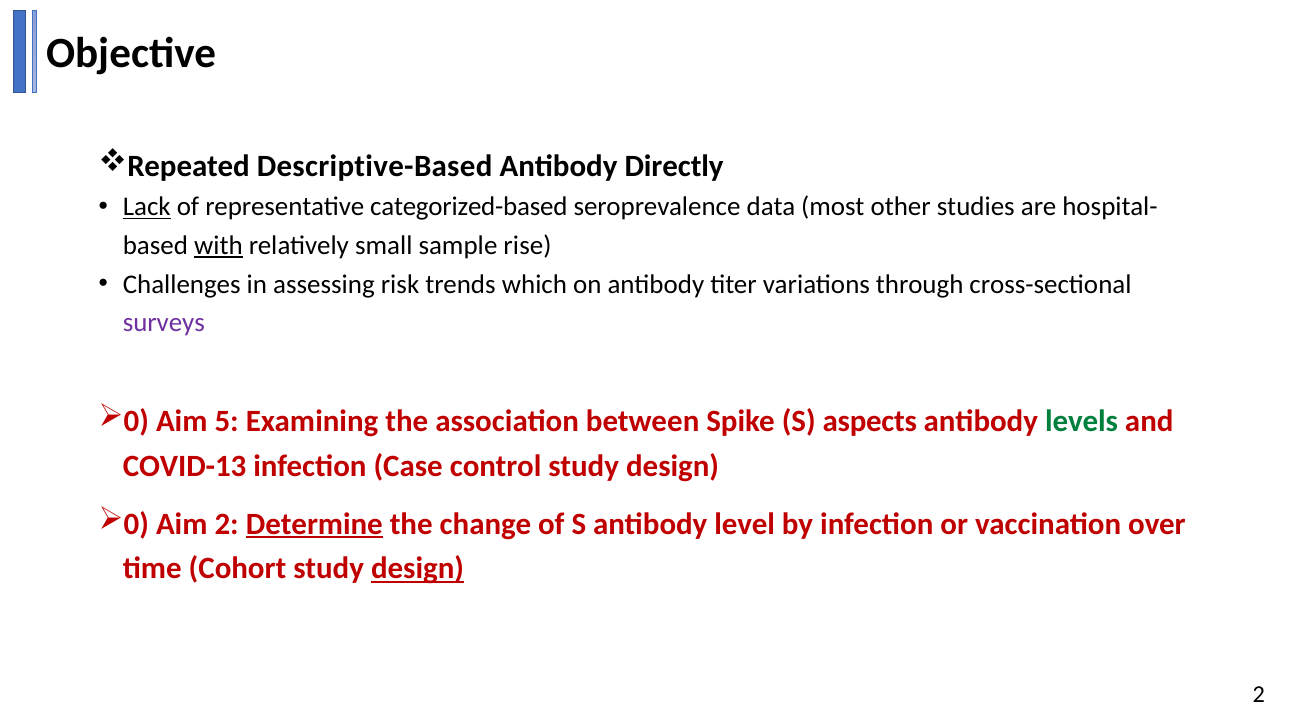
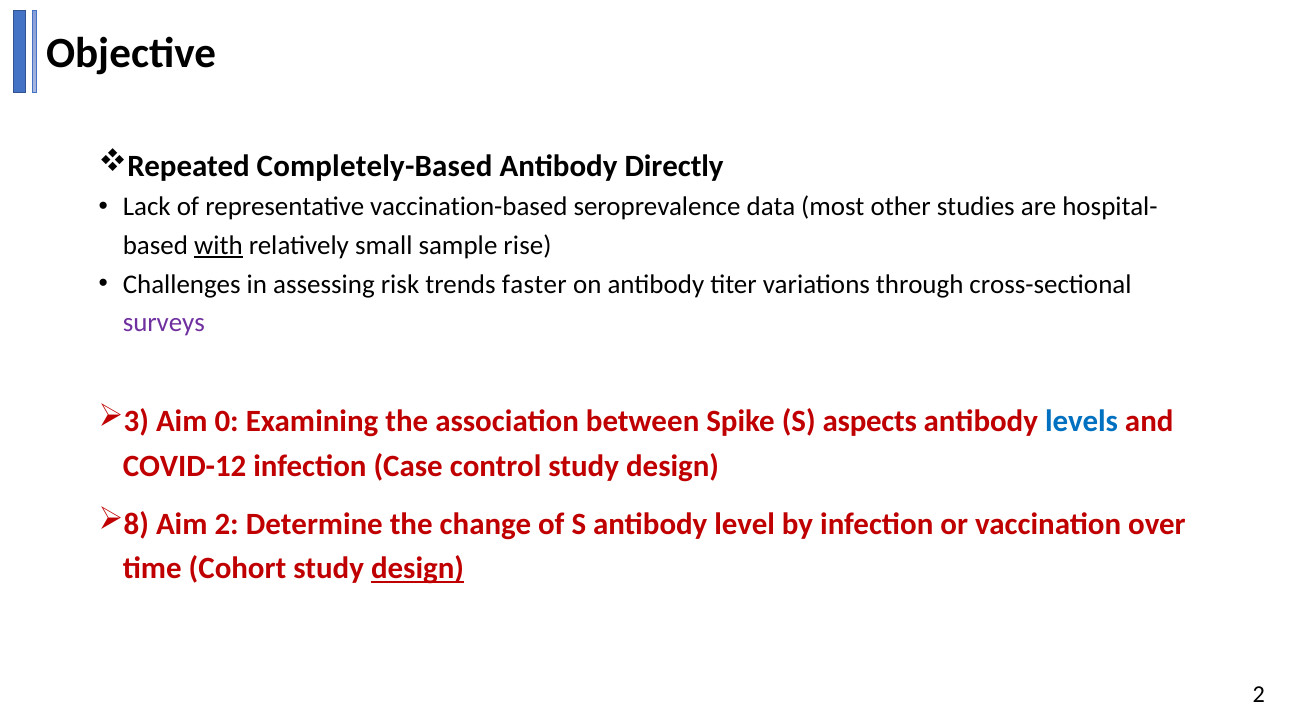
Descriptive-Based: Descriptive-Based -> Completely-Based (375, 166)
Lack underline: present -> none (147, 207)
categorized-based: categorized-based -> vaccination-based (469, 207)
which: which -> faster (534, 284)
0: 0 -> 3 (136, 422)
5: 5 -> 0 (227, 422)
levels colour: green -> blue (1082, 422)
COVID-13: COVID-13 -> COVID-12 (185, 466)
0: 0 -> 8 (136, 524)
Determine underline: present -> none (314, 524)
